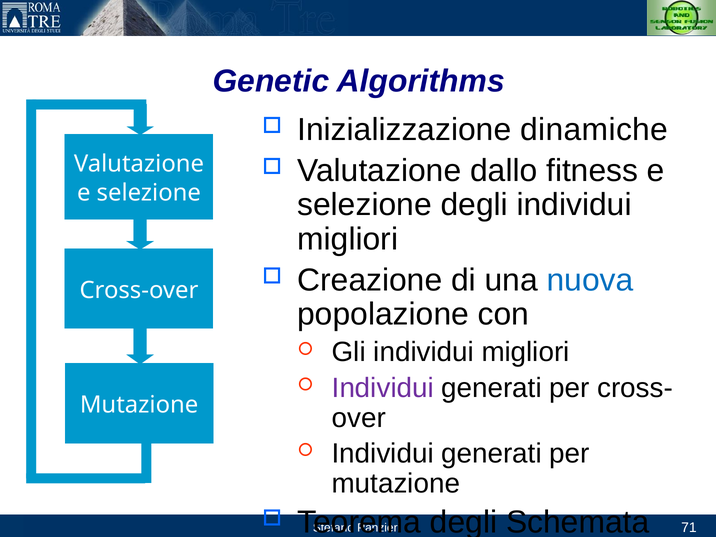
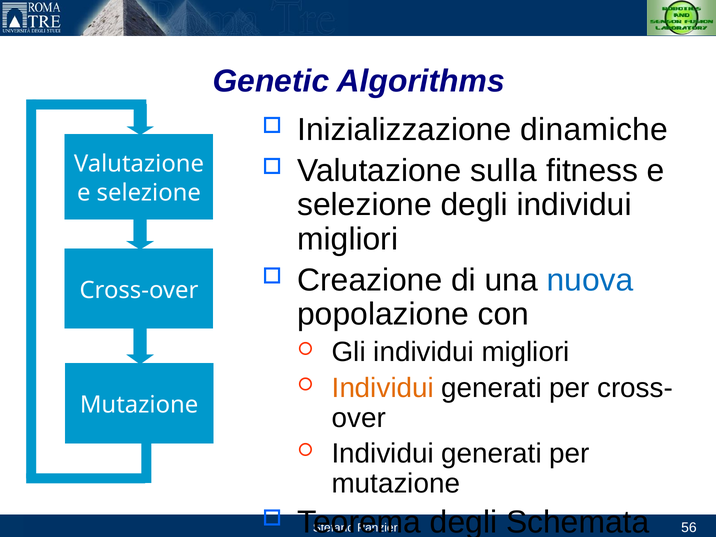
dallo: dallo -> sulla (504, 170)
Individui colour: purple -> orange (383, 388)
71: 71 -> 56 (689, 528)
